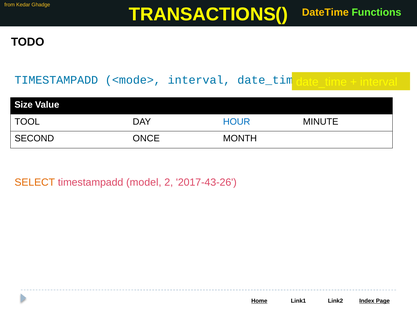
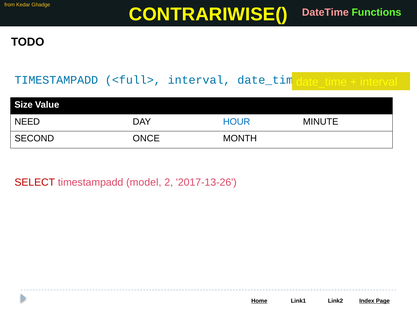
TRANSACTIONS(: TRANSACTIONS( -> CONTRARIWISE( (208, 14)
DateTime colour: yellow -> pink (325, 13)
<mode>: <mode> -> <full> (133, 80)
TOOL: TOOL -> NEED (27, 122)
SELECT colour: orange -> red (35, 182)
2017-43-26: 2017-43-26 -> 2017-13-26 (206, 182)
